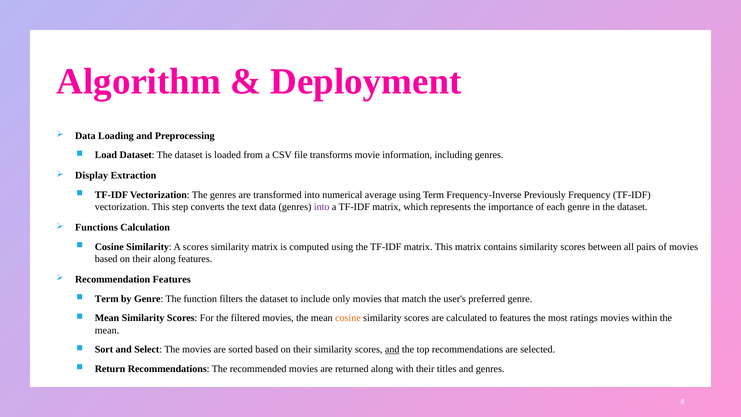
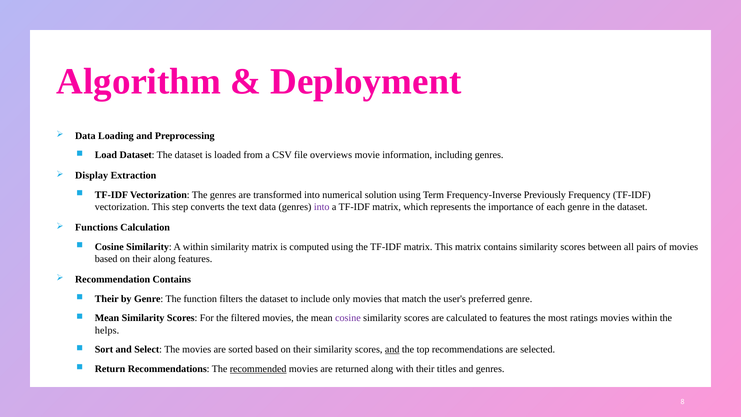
transforms: transforms -> overviews (331, 155)
average: average -> solution (381, 195)
A scores: scores -> within (196, 247)
Recommendation Features: Features -> Contains (172, 279)
Term: Term -> Their (107, 299)
cosine colour: orange -> purple (348, 318)
mean: mean -> helps (107, 330)
recommended underline: none -> present (258, 369)
